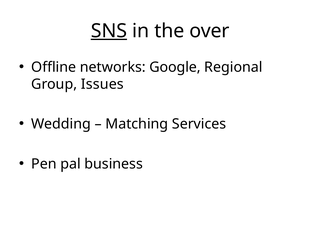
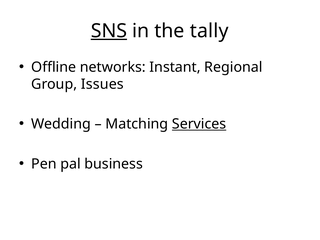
over: over -> tally (209, 31)
Google: Google -> Instant (175, 67)
Services underline: none -> present (199, 124)
